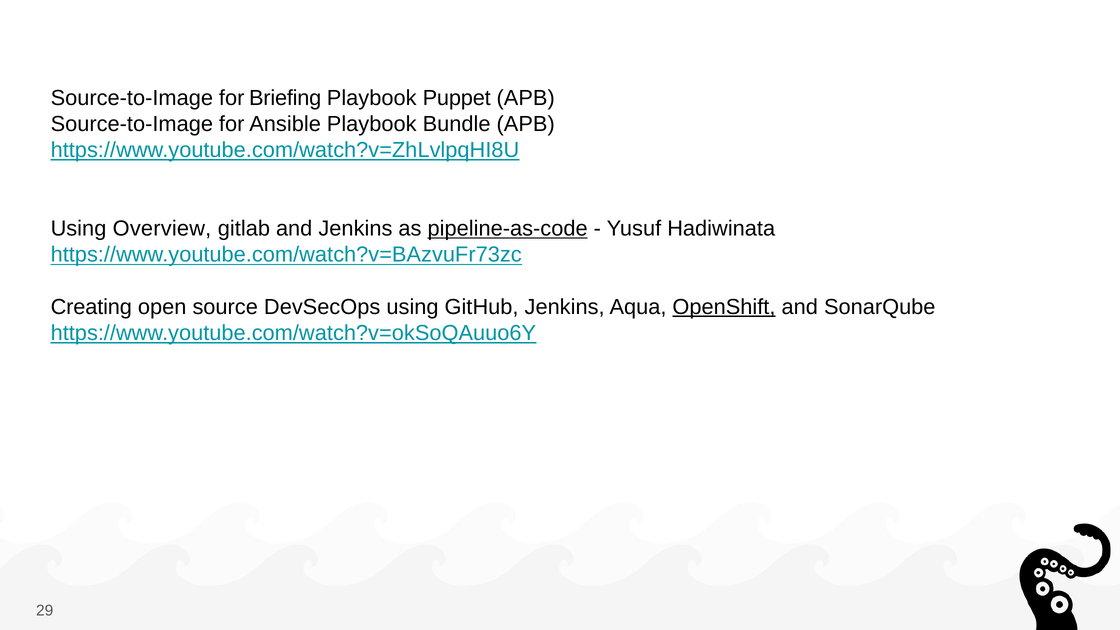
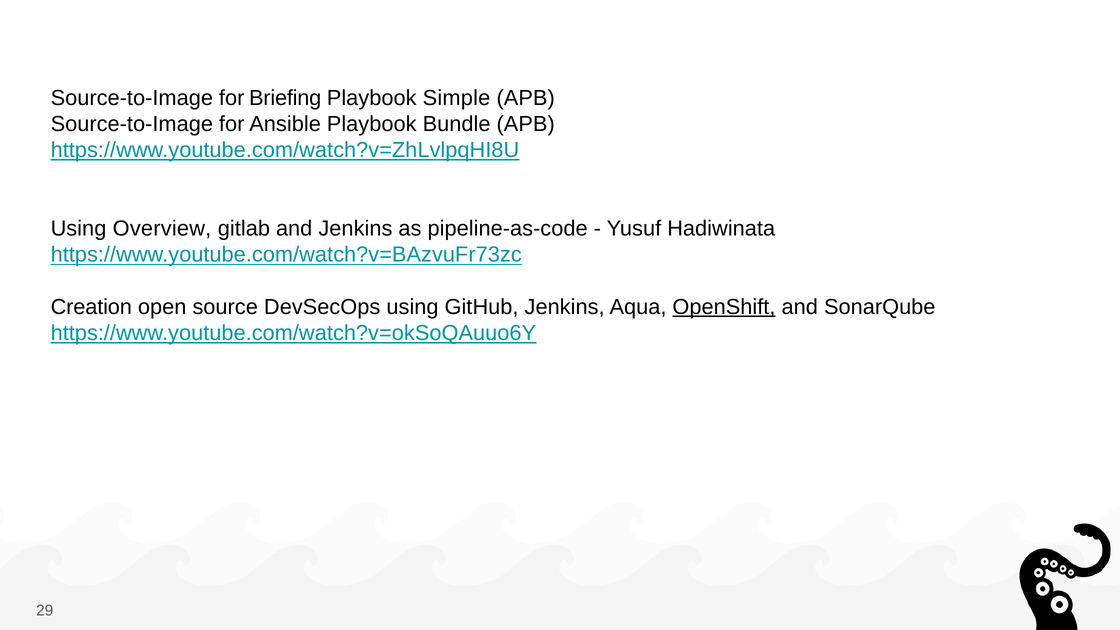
Puppet: Puppet -> Simple (456, 98)
pipeline-as-code underline: present -> none (508, 229)
Creating: Creating -> Creation (91, 307)
